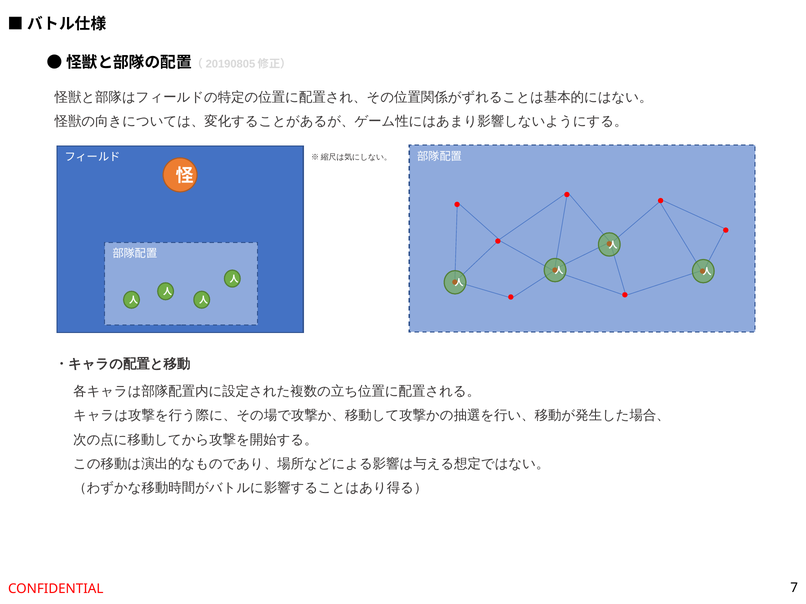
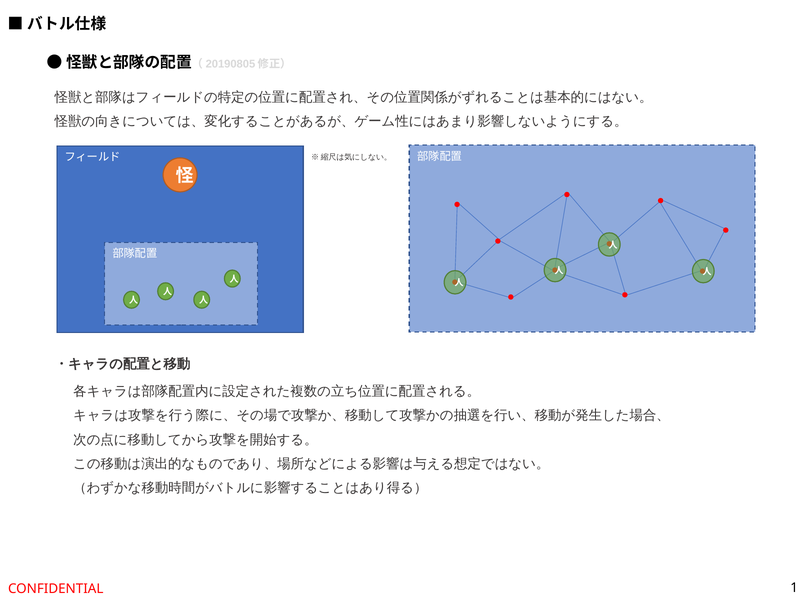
7: 7 -> 1 (794, 588)
